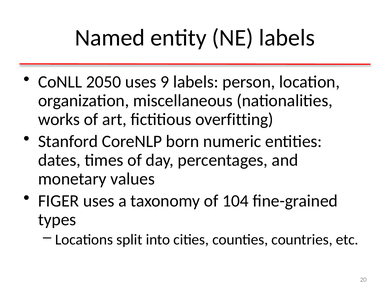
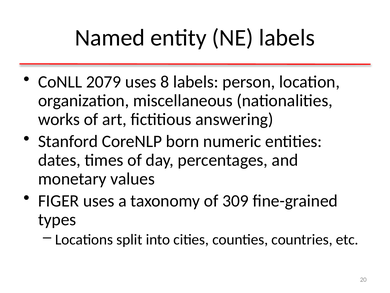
2050: 2050 -> 2079 (104, 82)
9: 9 -> 8 (165, 82)
overfitting: overfitting -> answering (234, 119)
104: 104 -> 309 (235, 200)
